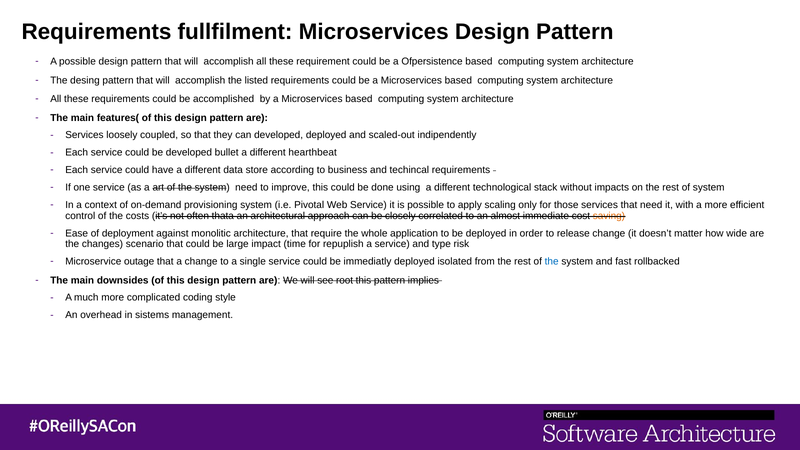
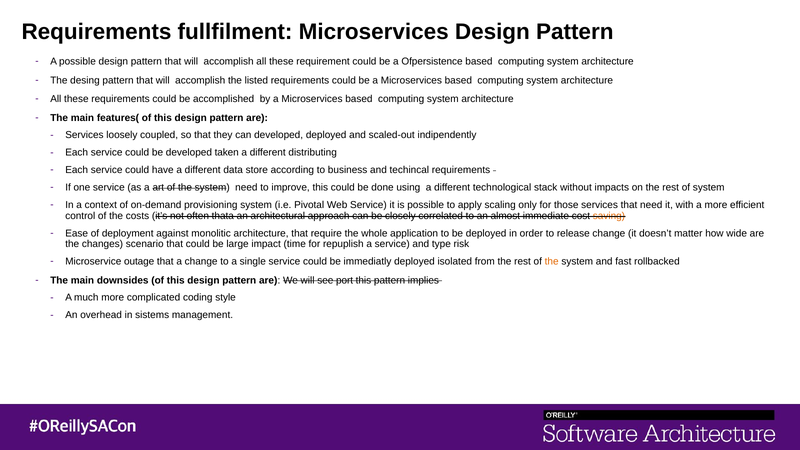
bullet: bullet -> taken (227, 153)
hearthbeat: hearthbeat -> distributing (313, 153)
the colour: blue -> orange (552, 262)
root: root -> port (345, 280)
